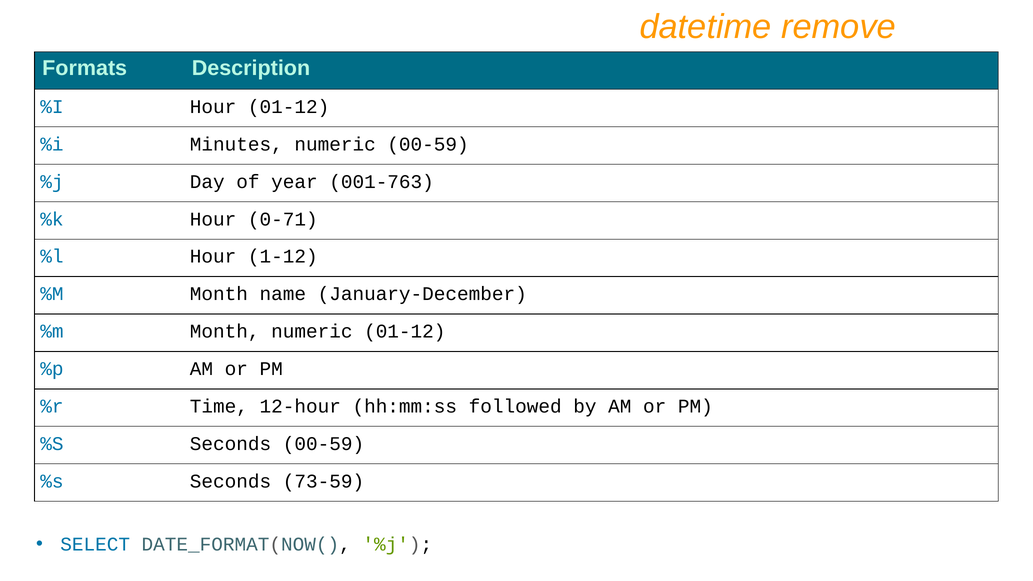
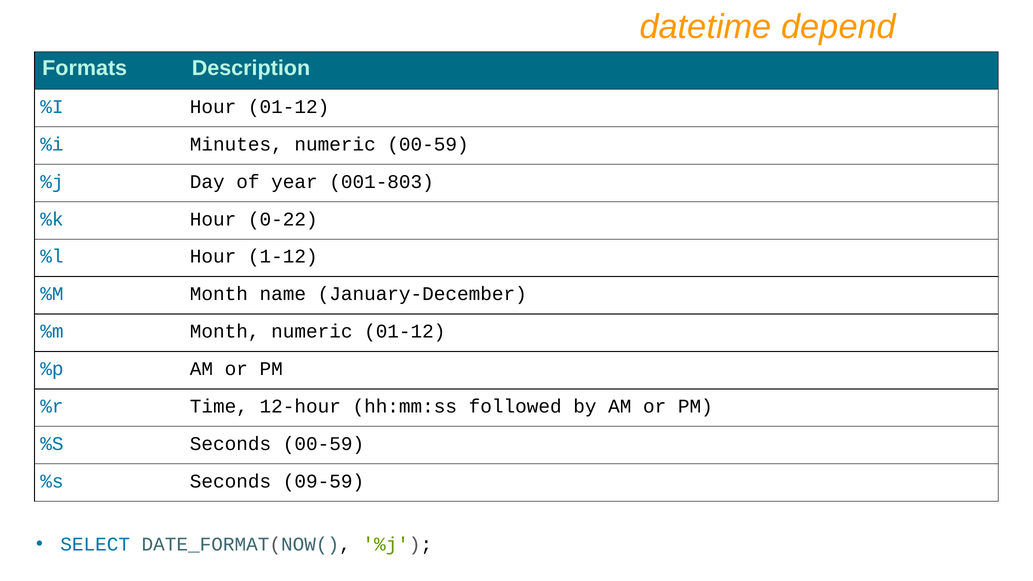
remove: remove -> depend (839, 27)
001-763: 001-763 -> 001-803 (382, 182)
0-71: 0-71 -> 0-22 (283, 219)
73-59: 73-59 -> 09-59 (323, 481)
